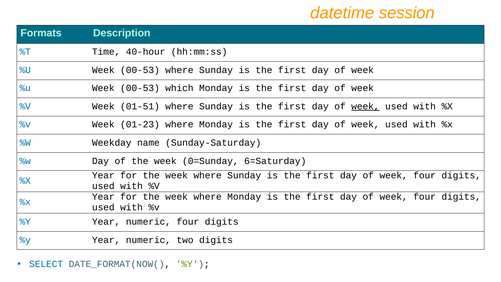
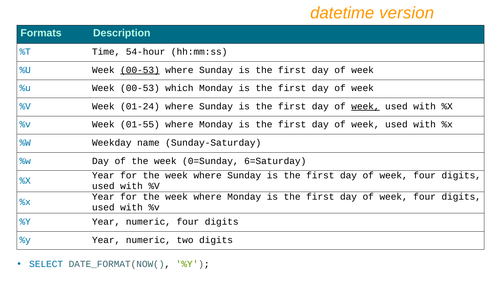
session: session -> version (407, 13)
40-hour: 40-hour -> 54-hour (146, 52)
00-53 underline: none -> present (140, 70)
01-51: 01-51 -> 01-24 (140, 106)
01-23: 01-23 -> 01-55 (140, 124)
